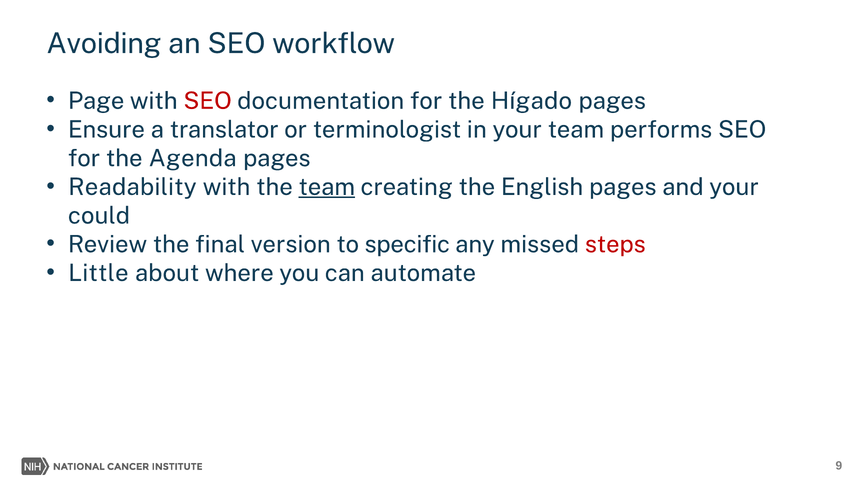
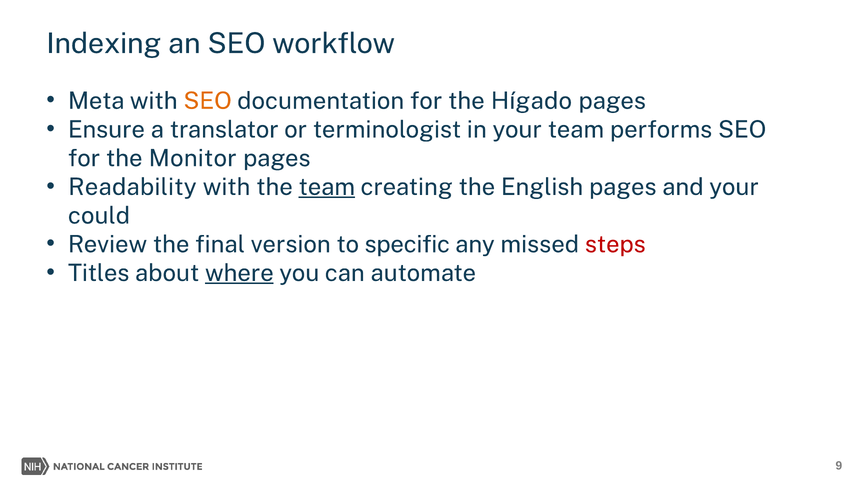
Avoiding: Avoiding -> Indexing (104, 44)
Page: Page -> Meta (96, 101)
SEO colour: red -> orange (208, 101)
Agenda: Agenda -> Monitor (193, 158)
Little: Little -> Titles (99, 273)
where underline: none -> present (239, 273)
